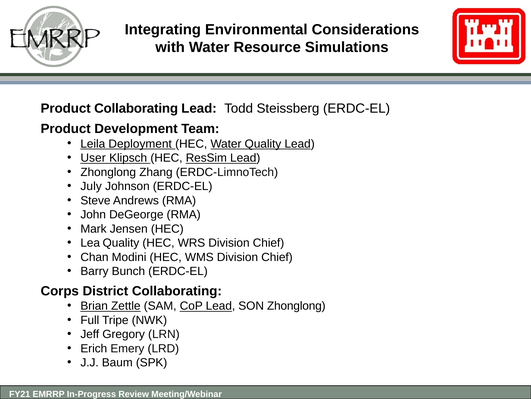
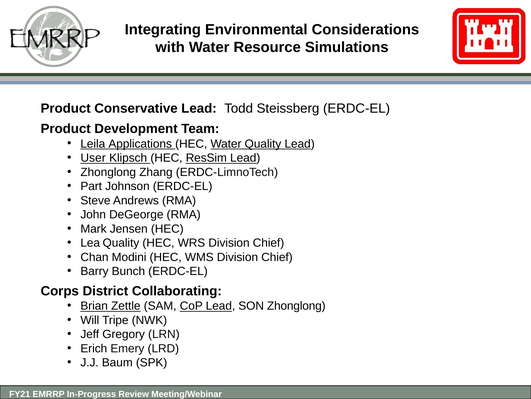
Product Collaborating: Collaborating -> Conservative (136, 108)
Deployment: Deployment -> Applications (140, 144)
July: July -> Part (91, 186)
Full: Full -> Will (90, 320)
